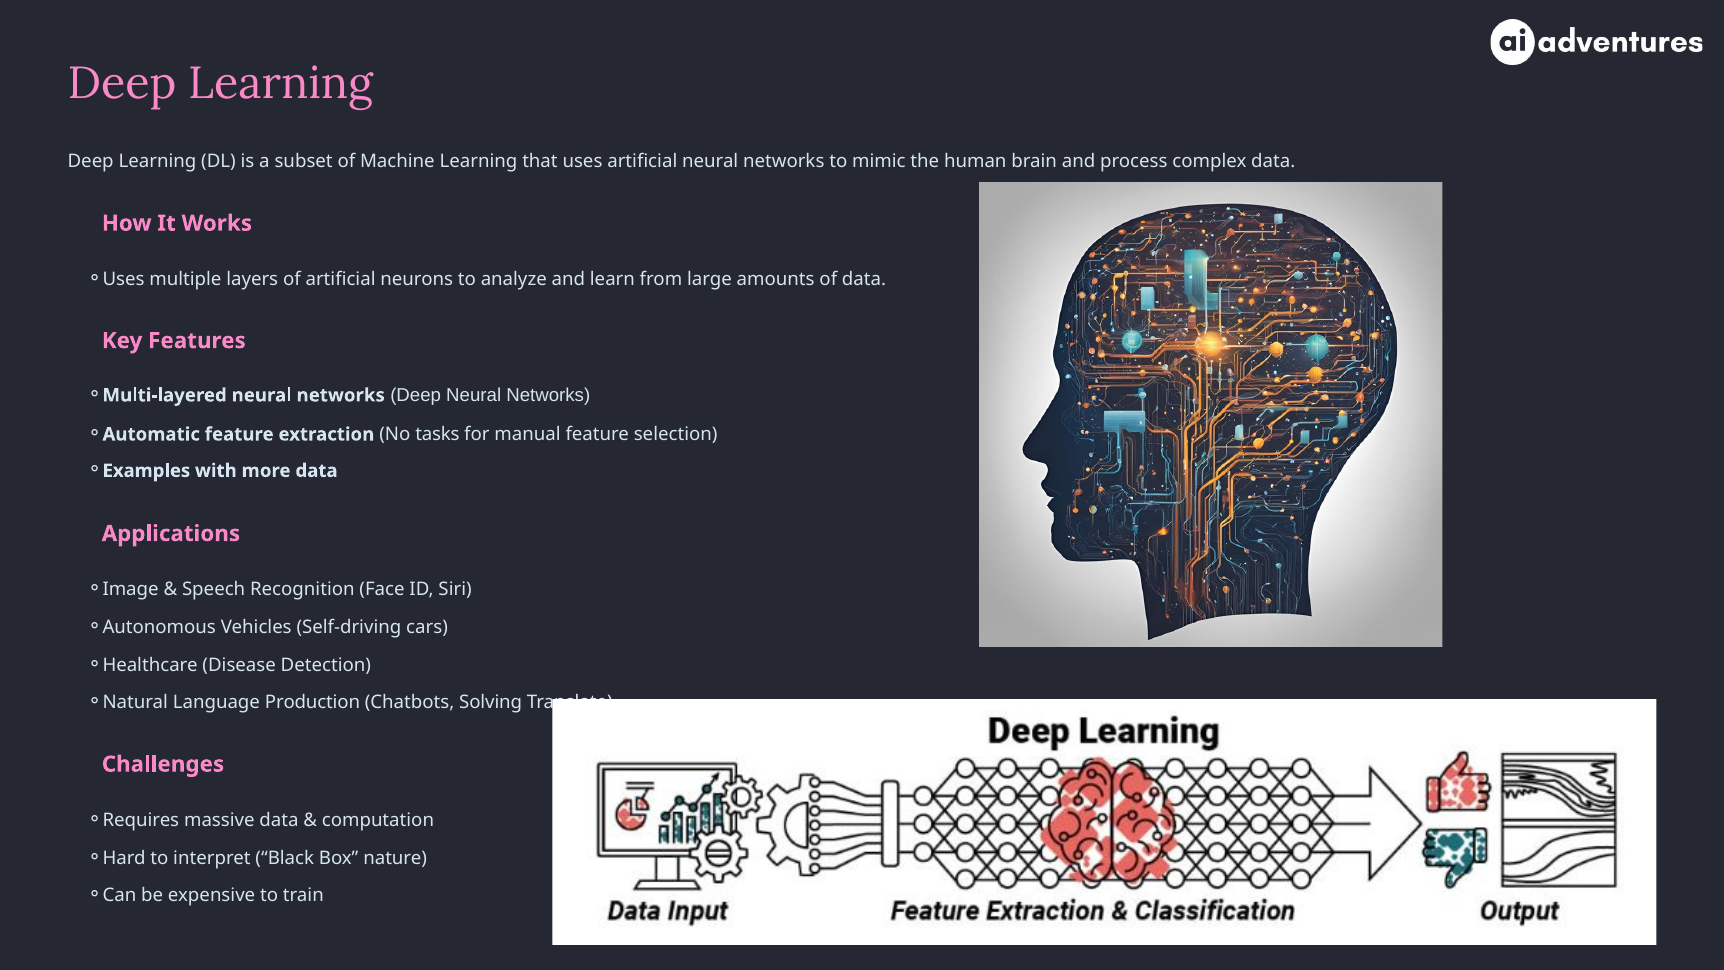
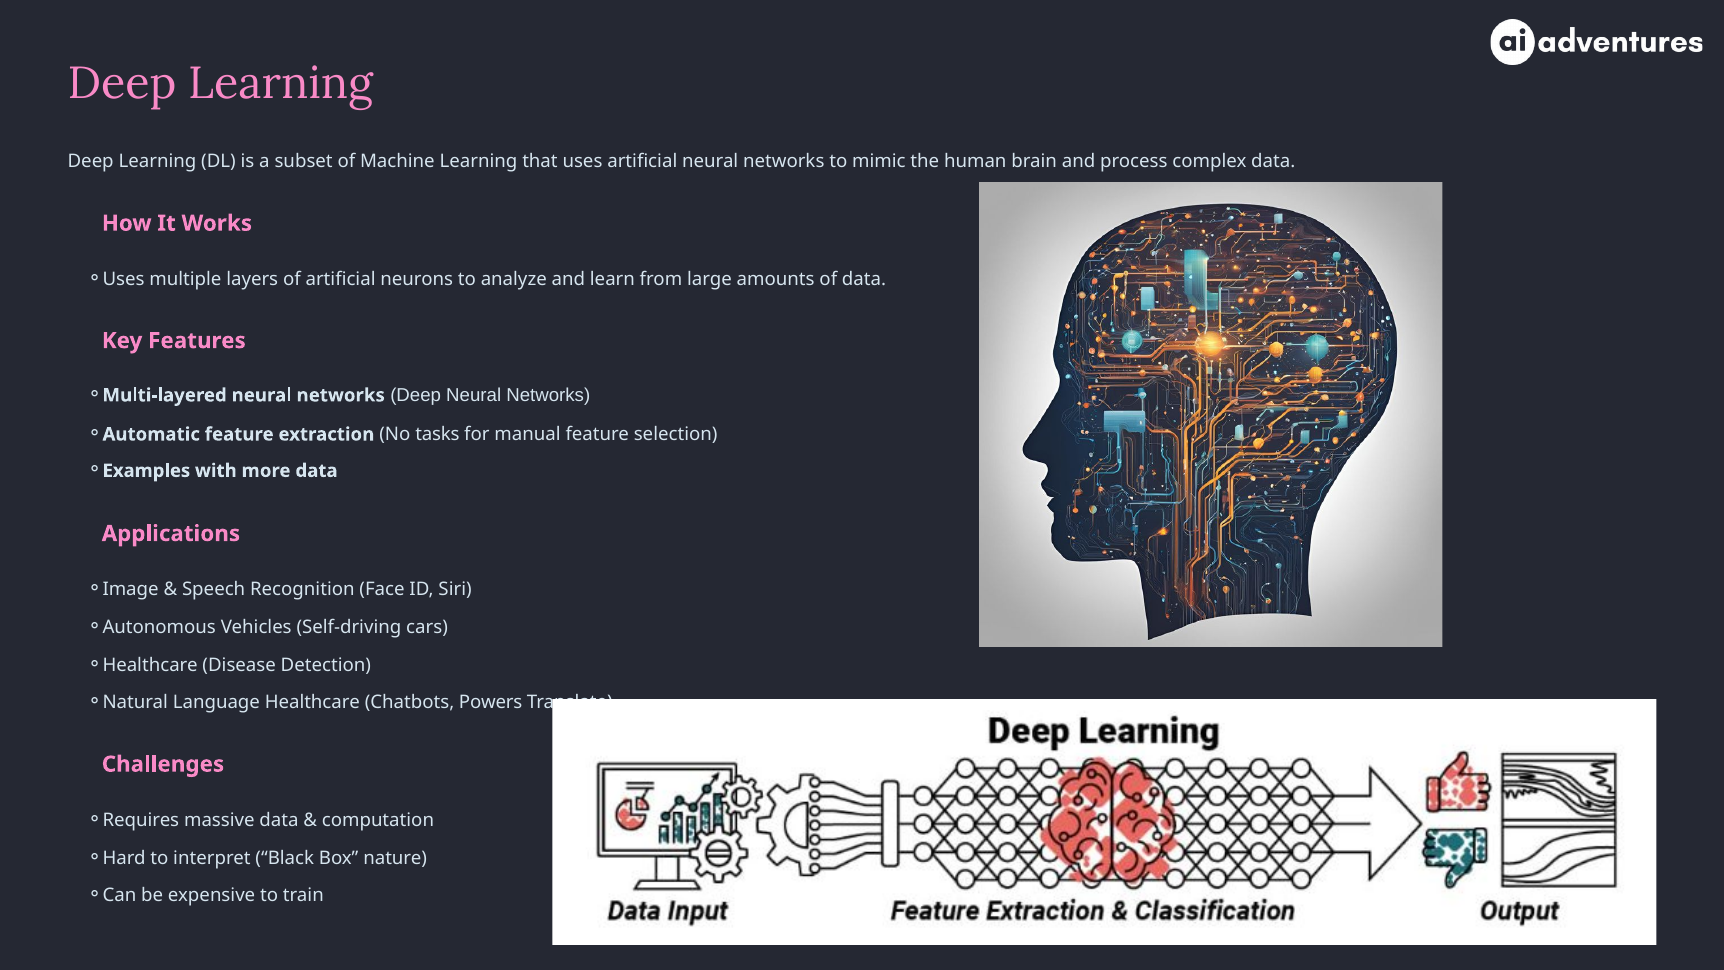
Language Production: Production -> Healthcare (312, 702)
Solving: Solving -> Powers (491, 702)
